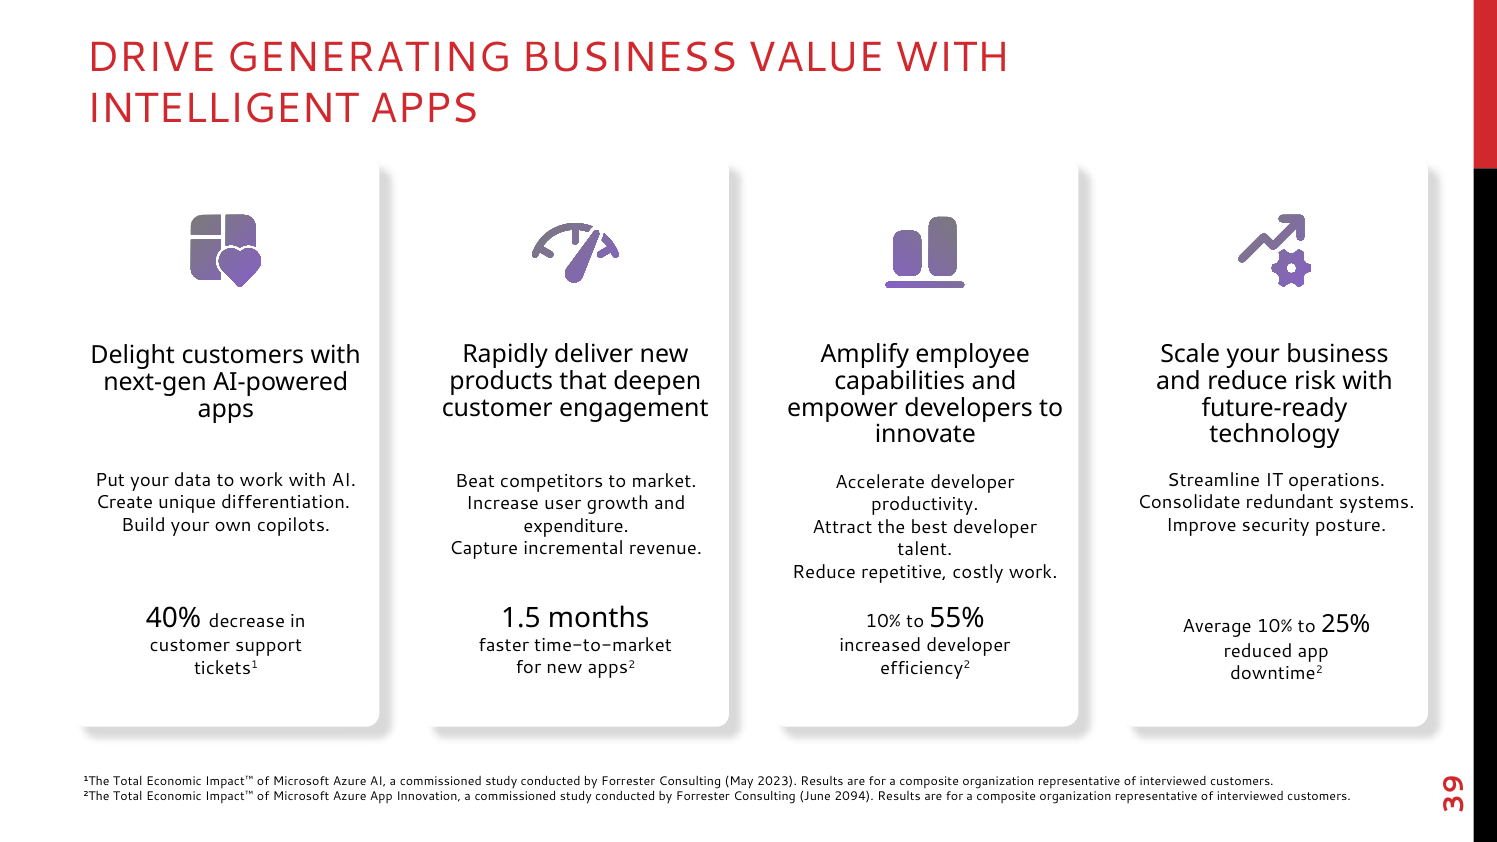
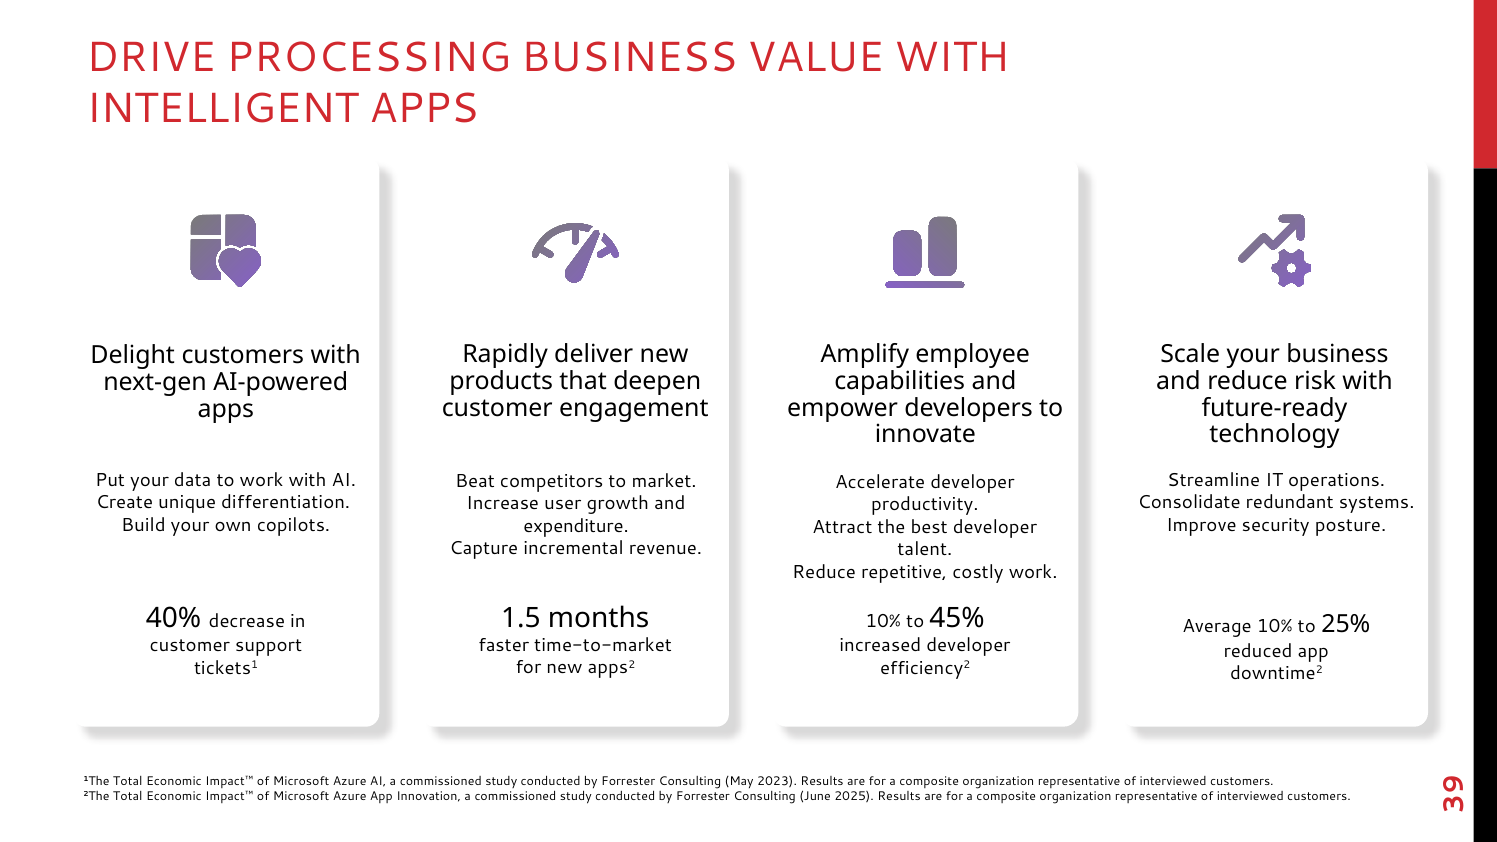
GENERATING: GENERATING -> PROCESSING (369, 58)
55%: 55% -> 45% (957, 618)
2094: 2094 -> 2025 (854, 796)
